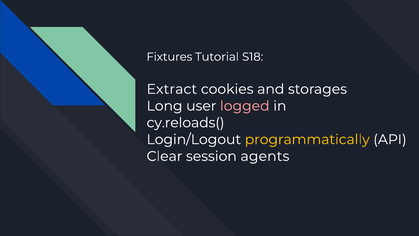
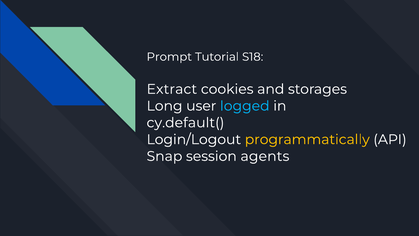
Fixtures: Fixtures -> Prompt (169, 57)
logged colour: pink -> light blue (245, 106)
cy.reloads(: cy.reloads( -> cy.default( (185, 123)
Clear: Clear -> Snap (164, 156)
